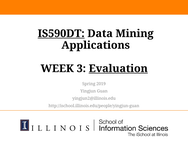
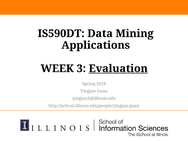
IS590DT underline: present -> none (61, 34)
